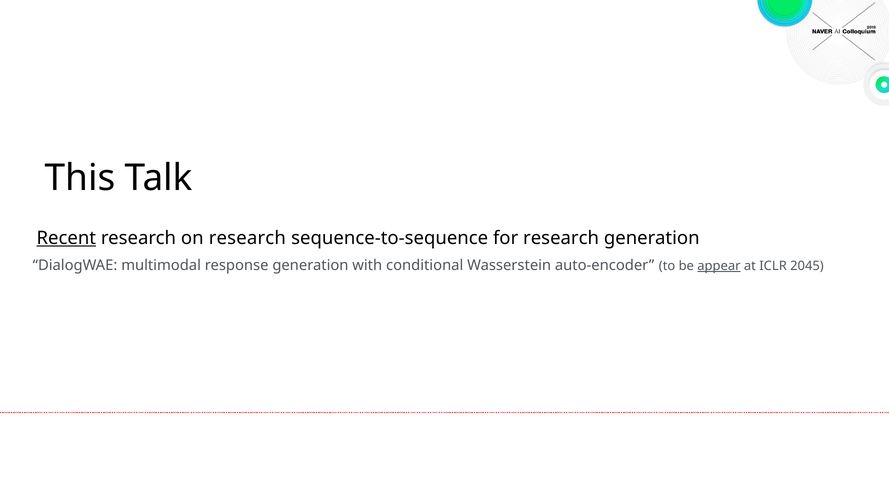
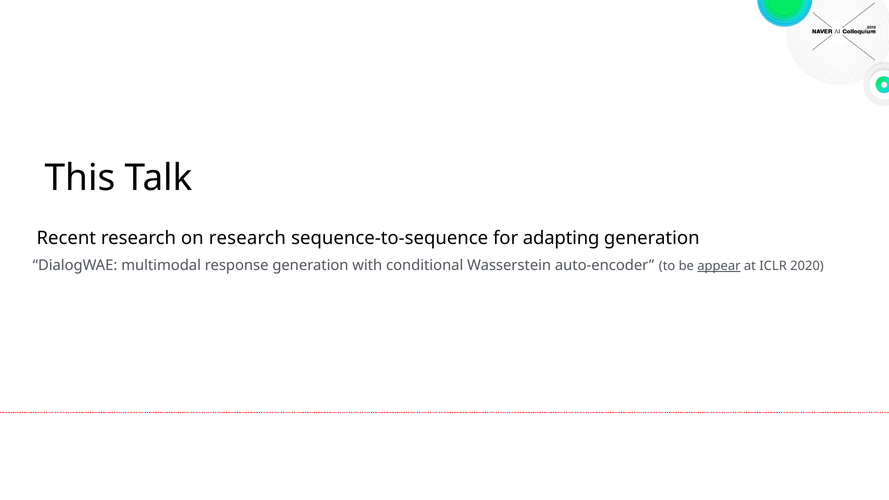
Recent underline: present -> none (66, 238)
for research: research -> adapting (561, 238)
2045: 2045 -> 2020 (807, 266)
